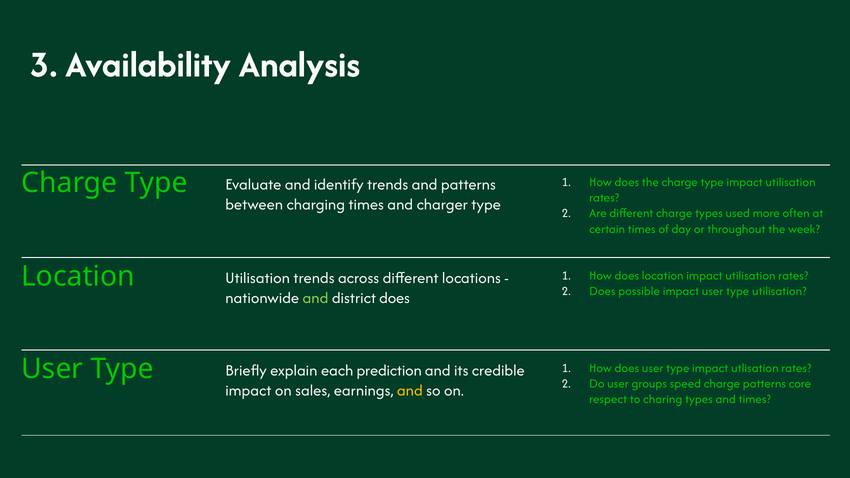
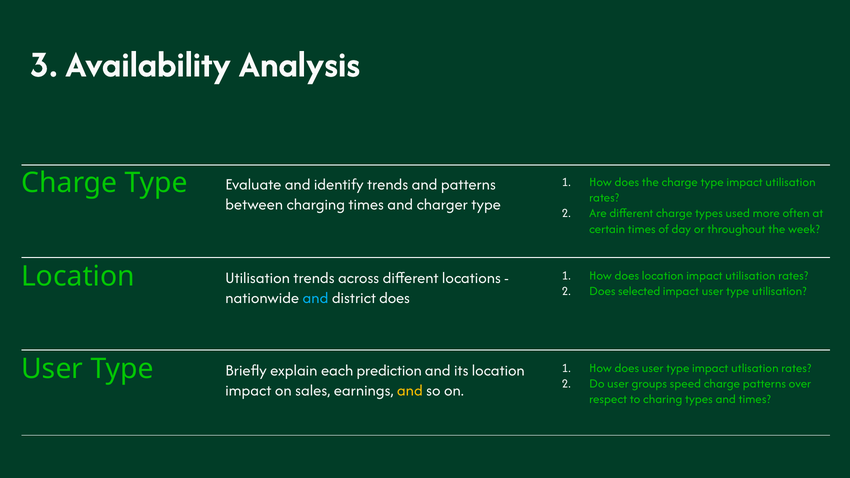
possible: possible -> selected (639, 291)
and colour: light green -> light blue (315, 298)
its credible: credible -> location (498, 370)
core: core -> over (800, 384)
